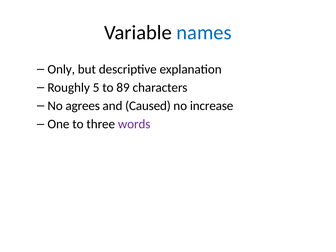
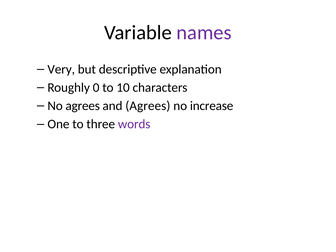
names colour: blue -> purple (204, 33)
Only: Only -> Very (61, 69)
5: 5 -> 0 (96, 88)
89: 89 -> 10 (123, 88)
and Caused: Caused -> Agrees (148, 106)
